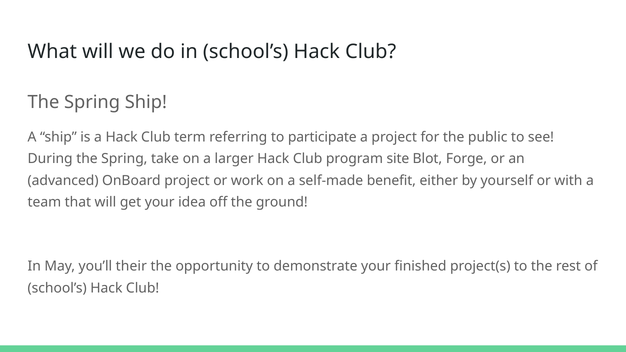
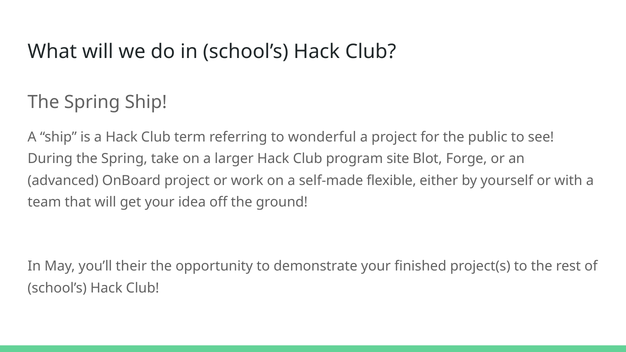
participate: participate -> wonderful (322, 137)
benefit: benefit -> flexible (391, 181)
